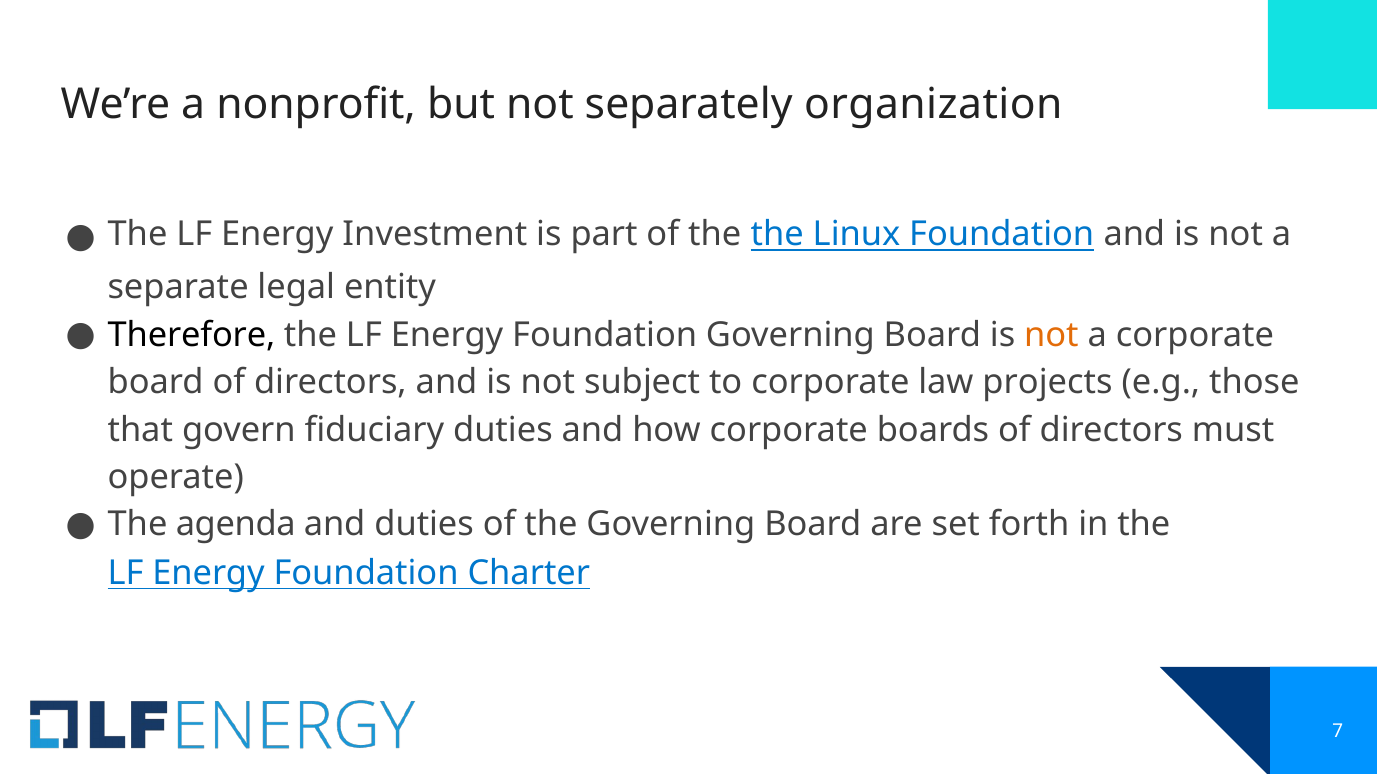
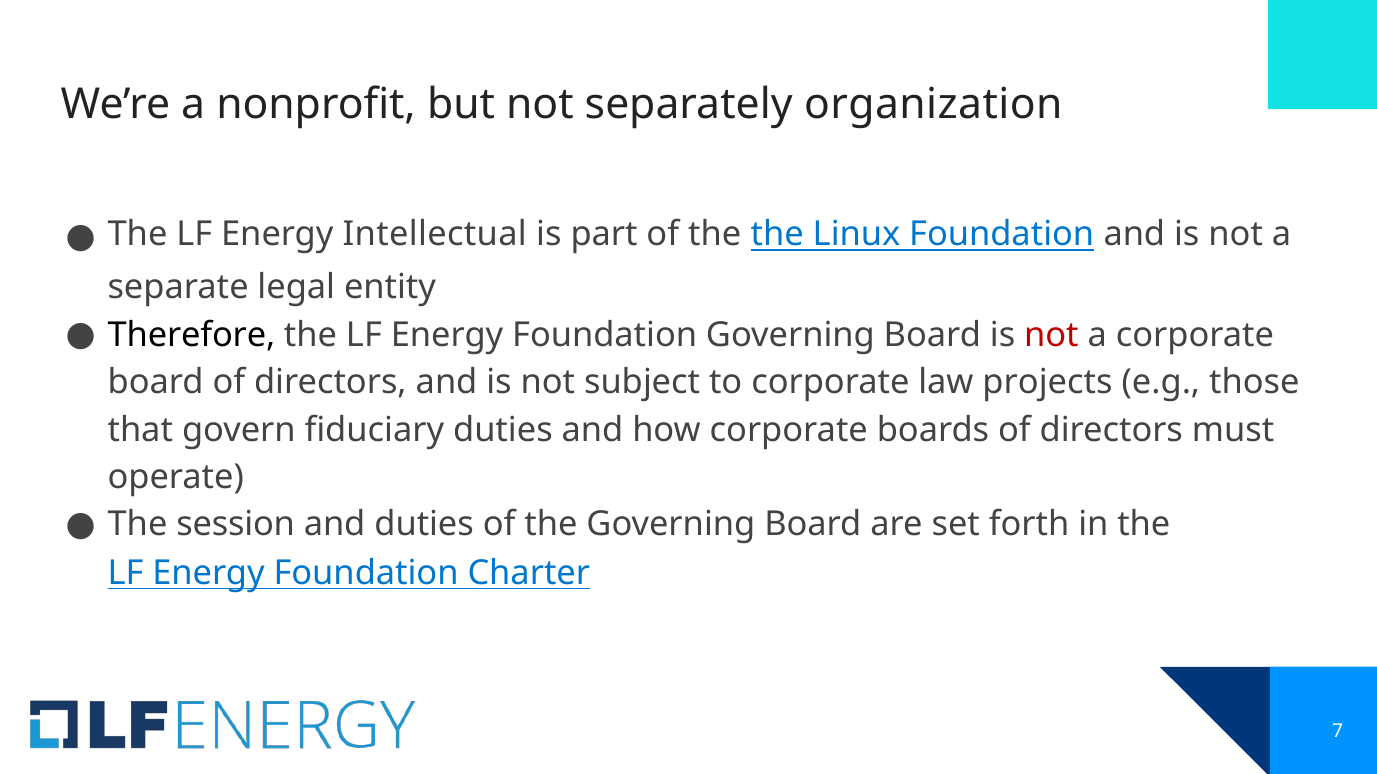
Investment: Investment -> Intellectual (435, 235)
not colour: orange -> red (1051, 335)
agenda: agenda -> session (236, 525)
